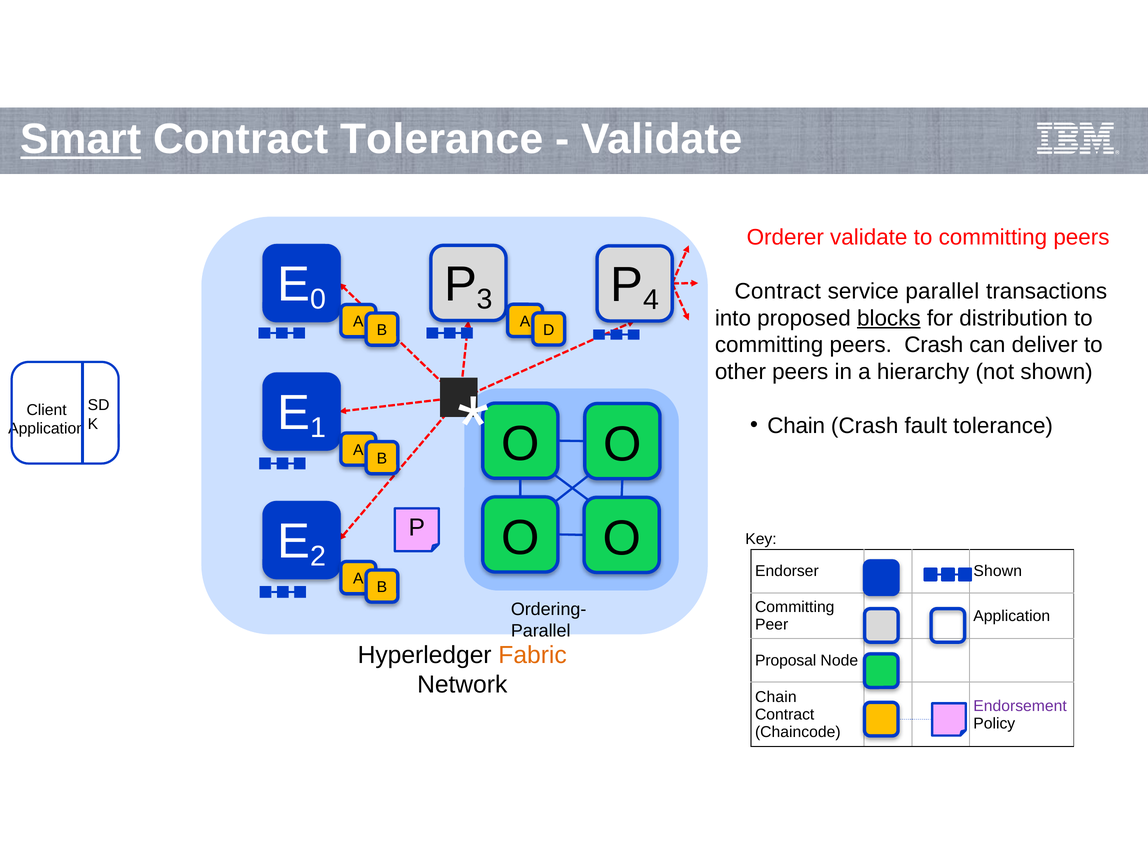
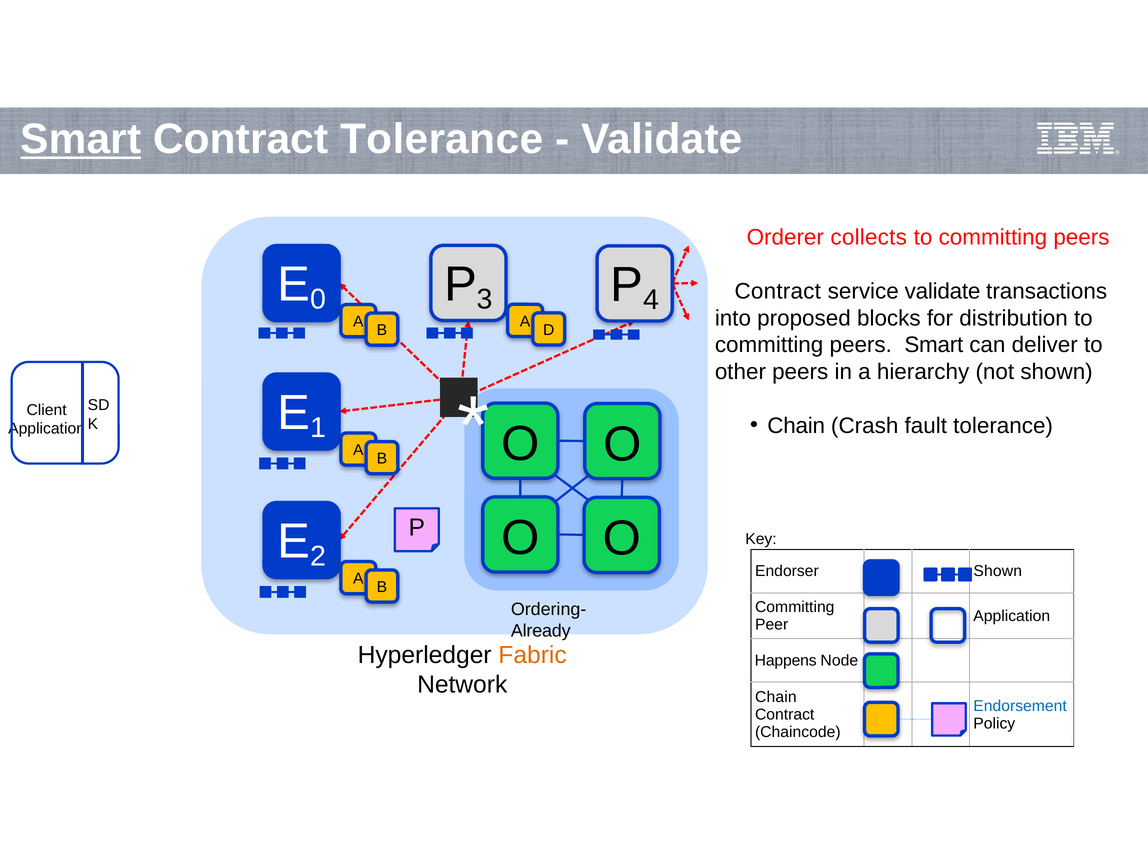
Orderer validate: validate -> collects (869, 237)
service parallel: parallel -> validate (943, 291)
blocks underline: present -> none (889, 318)
peers Crash: Crash -> Smart (934, 345)
Parallel: Parallel -> Already (541, 631)
Proposal: Proposal -> Happens (786, 661)
Endorsement colour: purple -> blue (1020, 706)
